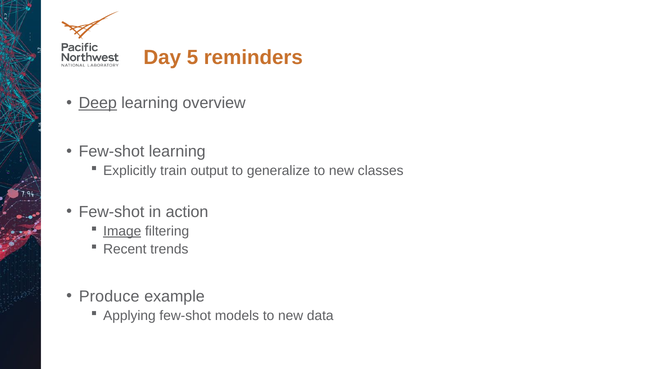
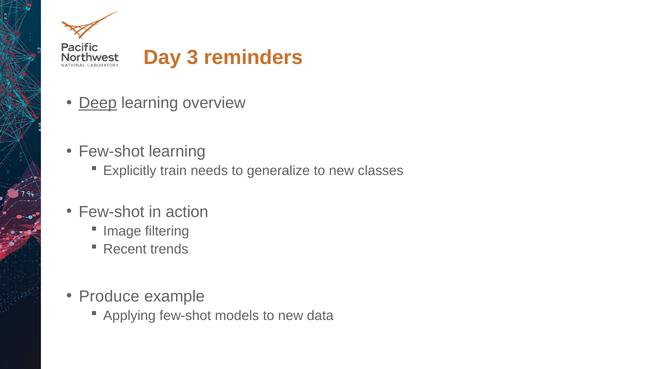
5: 5 -> 3 (192, 57)
output: output -> needs (209, 171)
Image underline: present -> none (122, 231)
